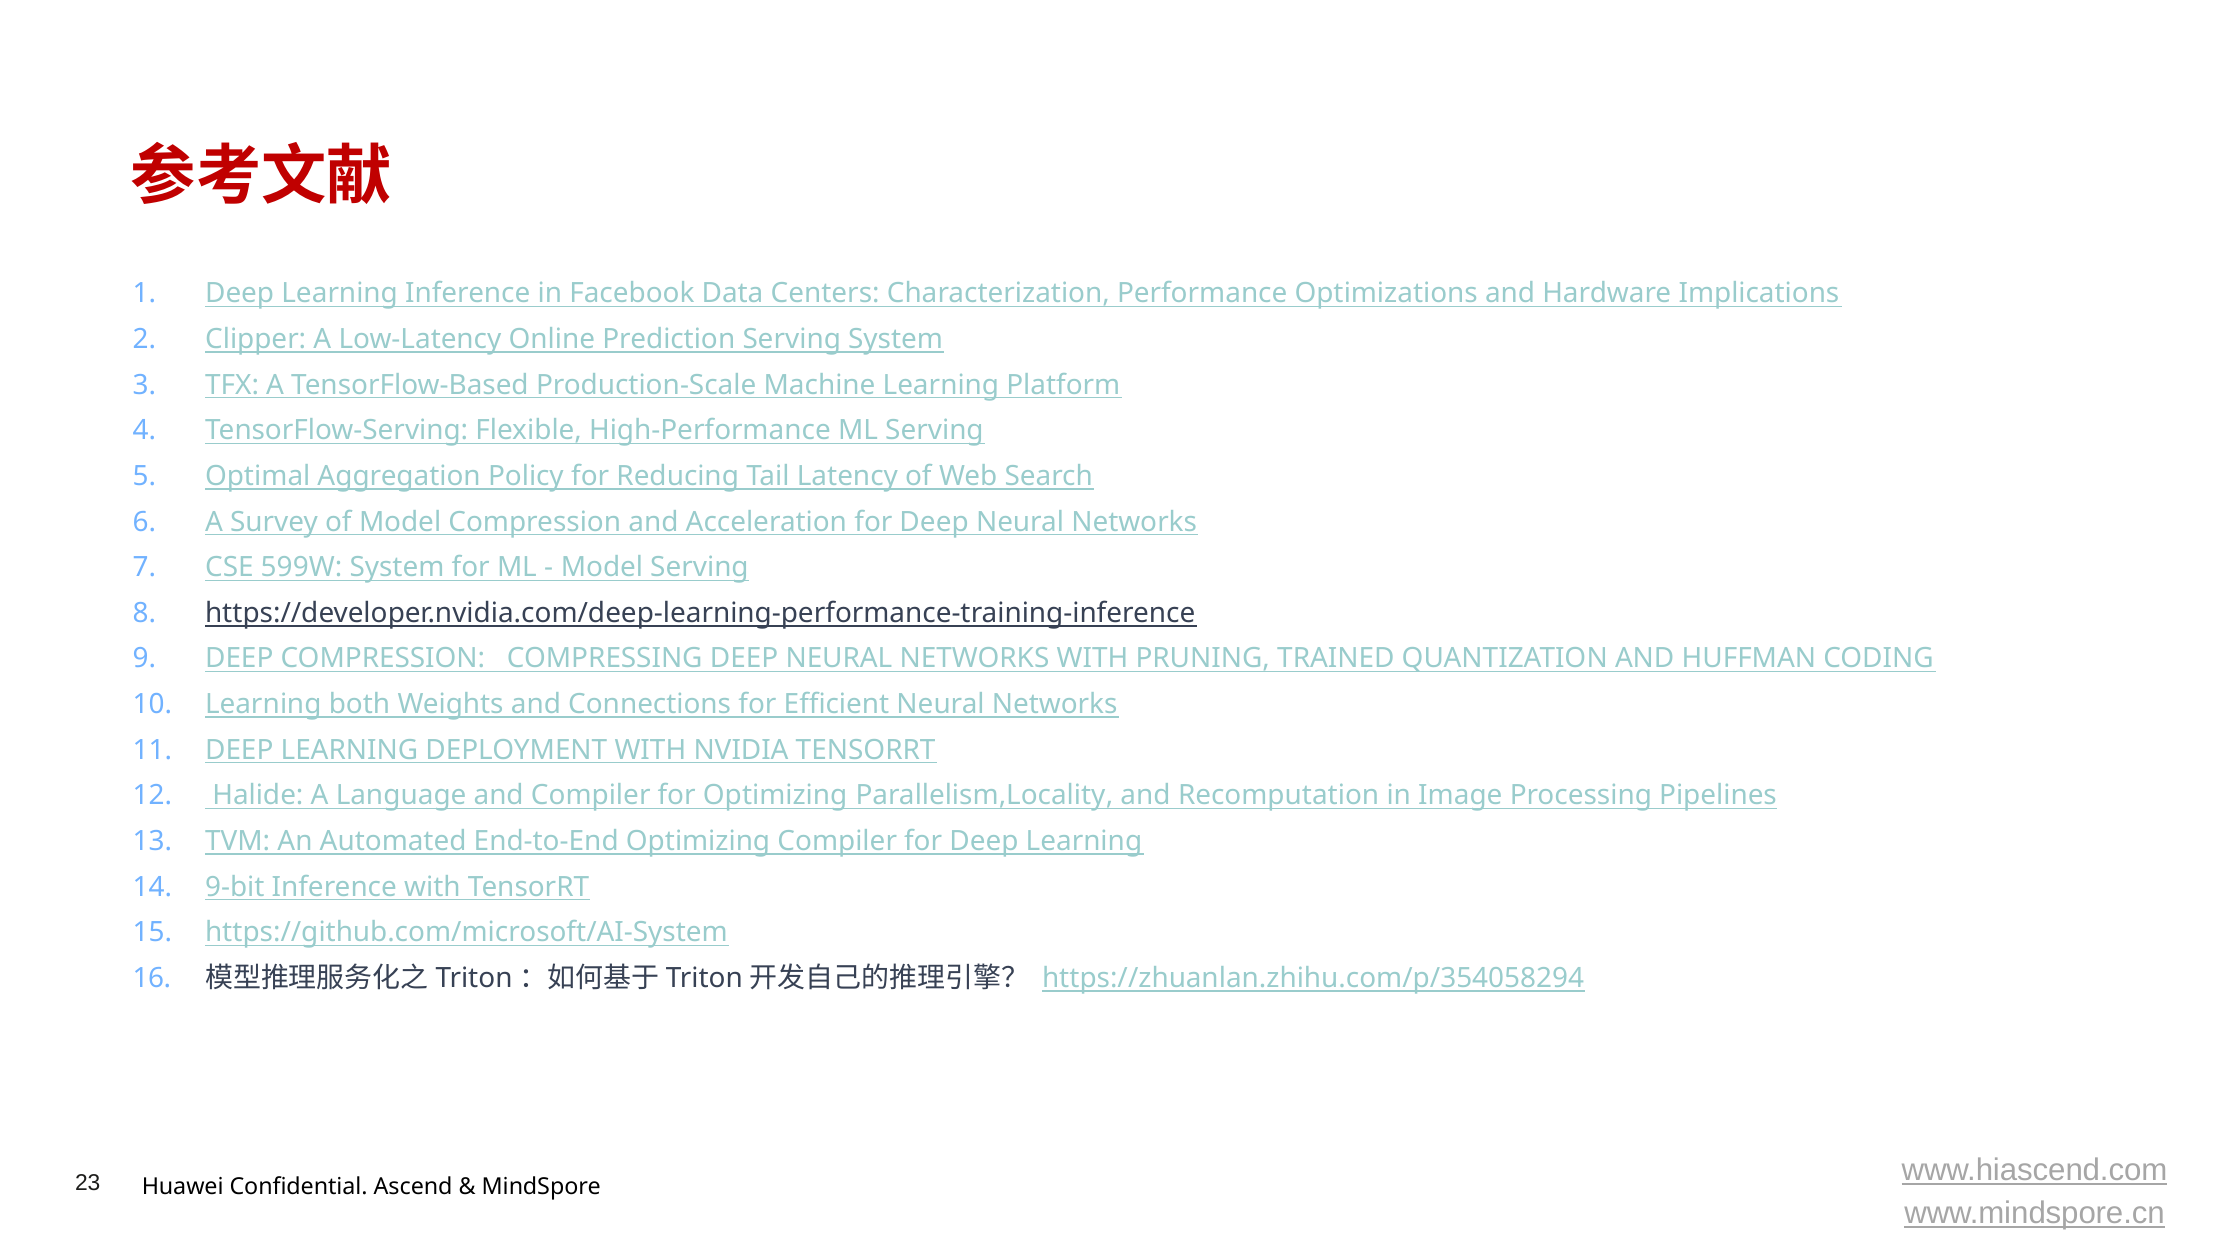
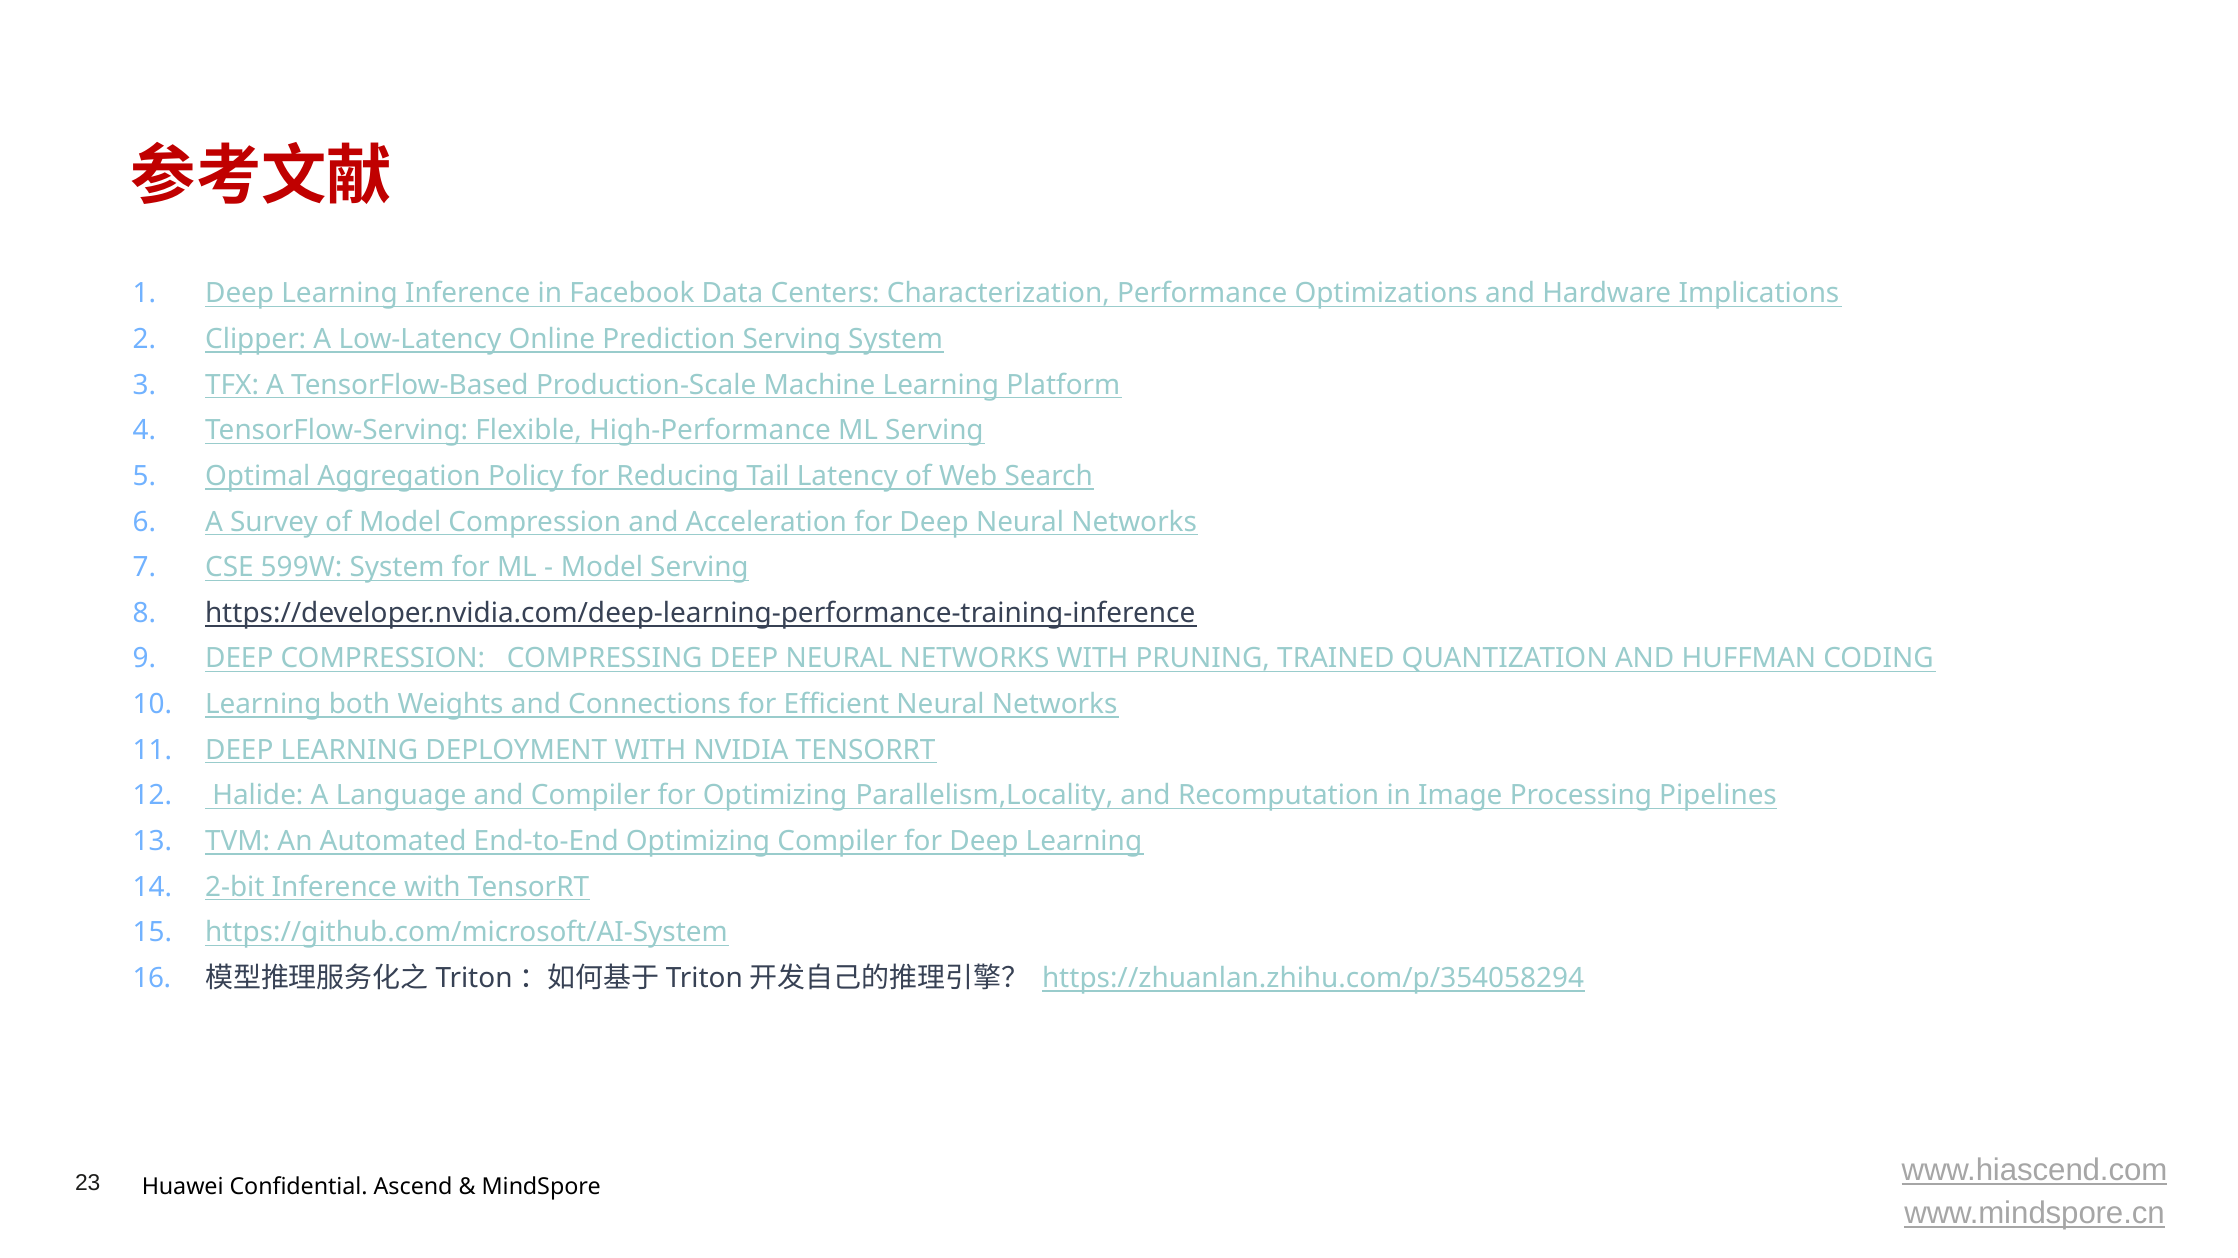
9-bit: 9-bit -> 2-bit (235, 887)
